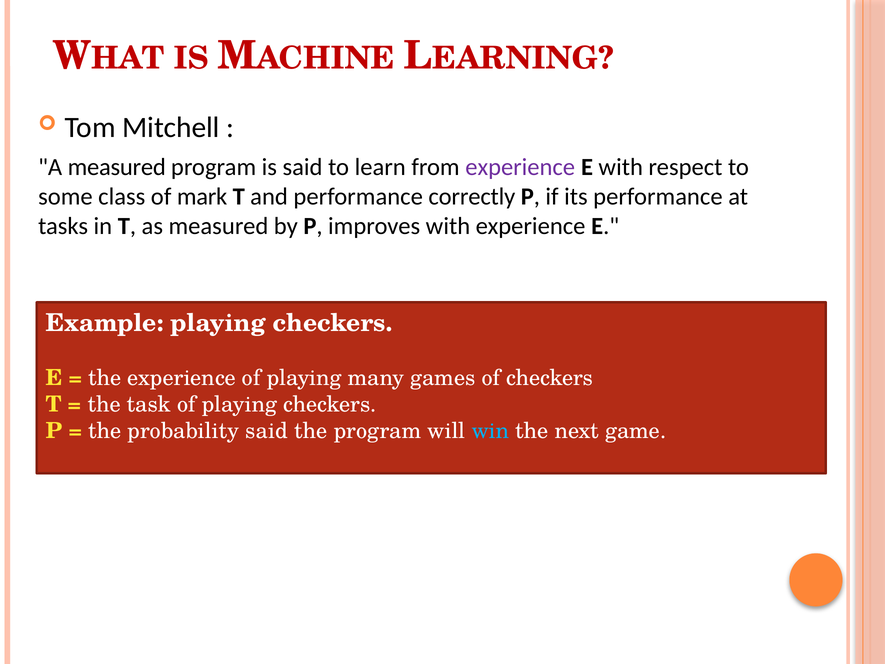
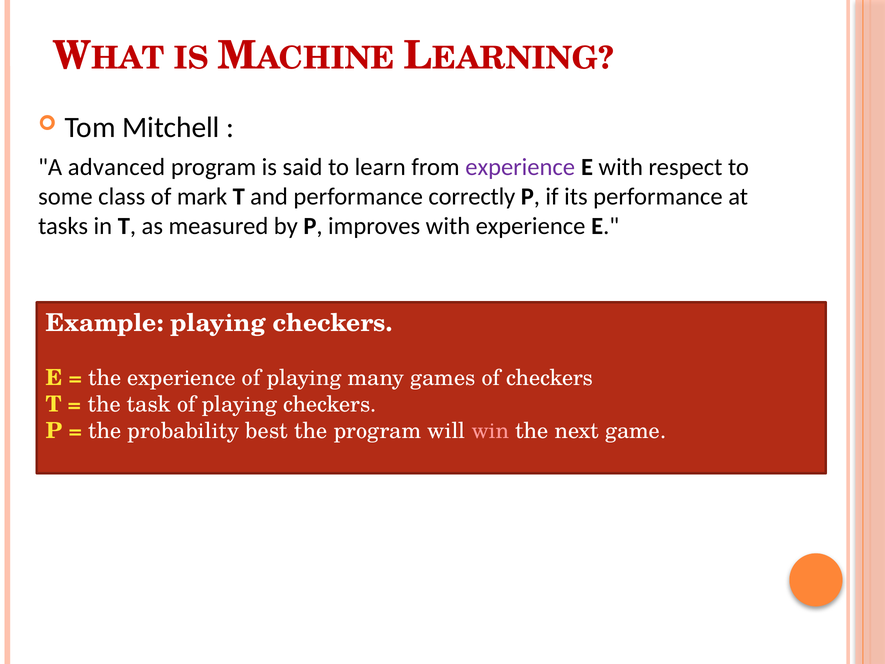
A measured: measured -> advanced (117, 167)
probability said: said -> best (267, 431)
win colour: light blue -> pink (490, 431)
